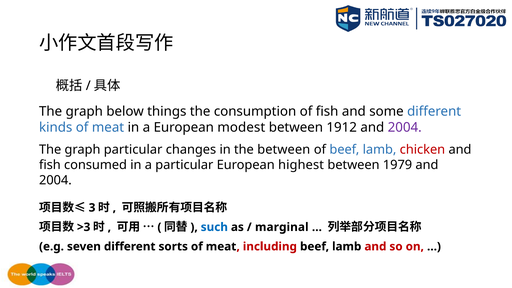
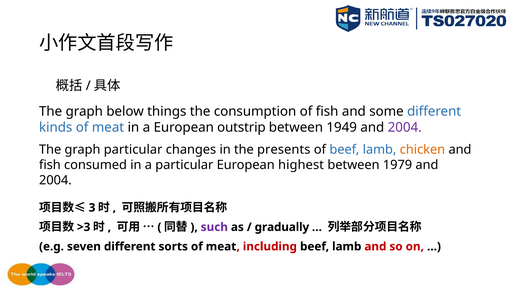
modest: modest -> outstrip (241, 128)
1912: 1912 -> 1949 (342, 128)
the between: between -> presents (284, 150)
chicken colour: red -> orange (422, 150)
such colour: blue -> purple (214, 227)
marginal: marginal -> gradually (282, 227)
